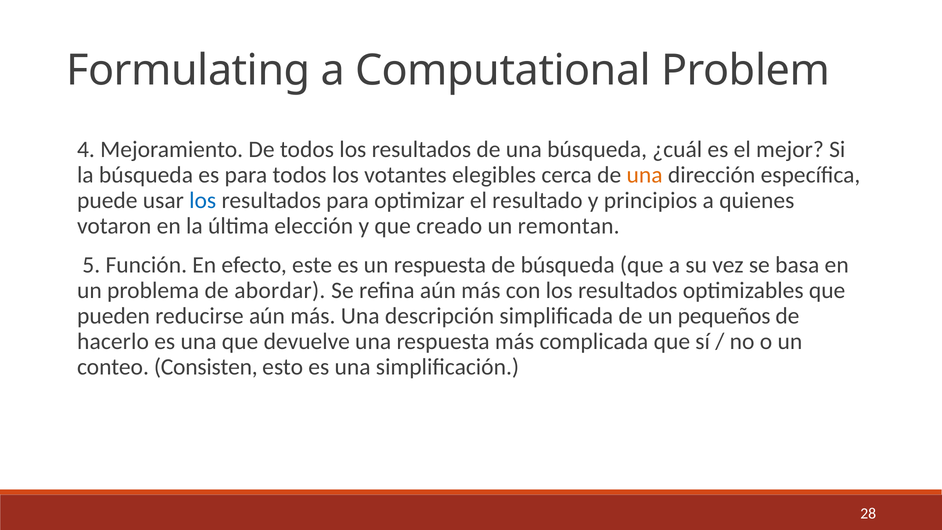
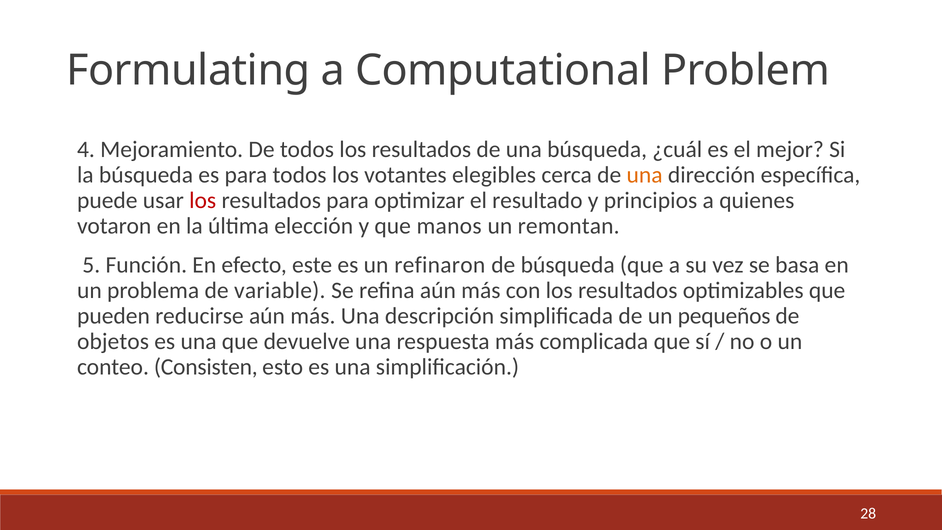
los colour: blue -> red (203, 200)
creado: creado -> manos (449, 226)
un respuesta: respuesta -> refinaron (440, 265)
abordar: abordar -> variable (280, 290)
hacerlo: hacerlo -> objetos (113, 341)
